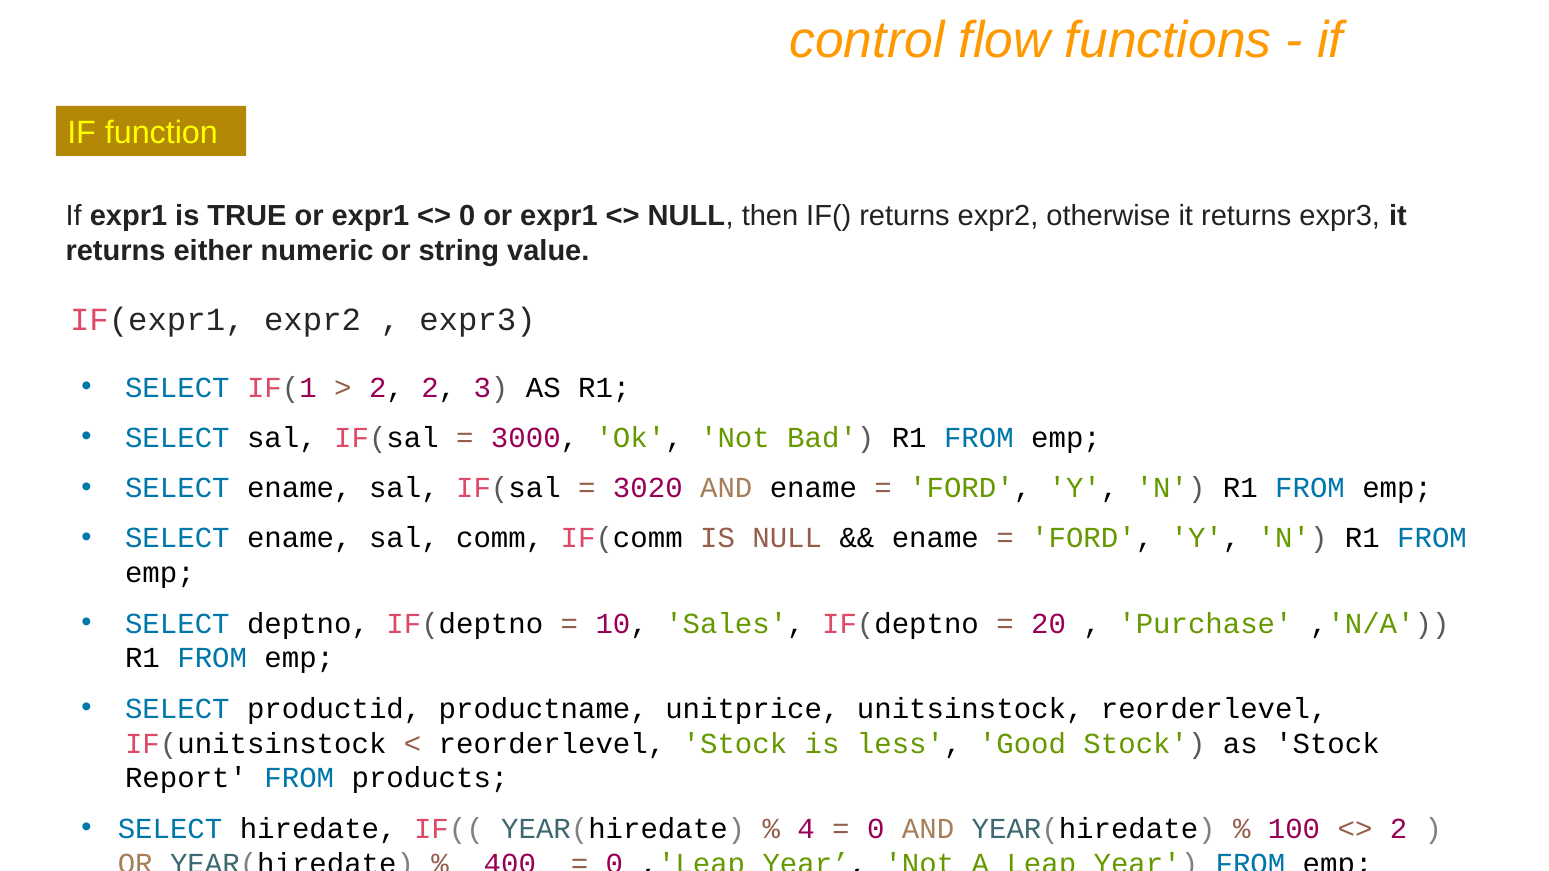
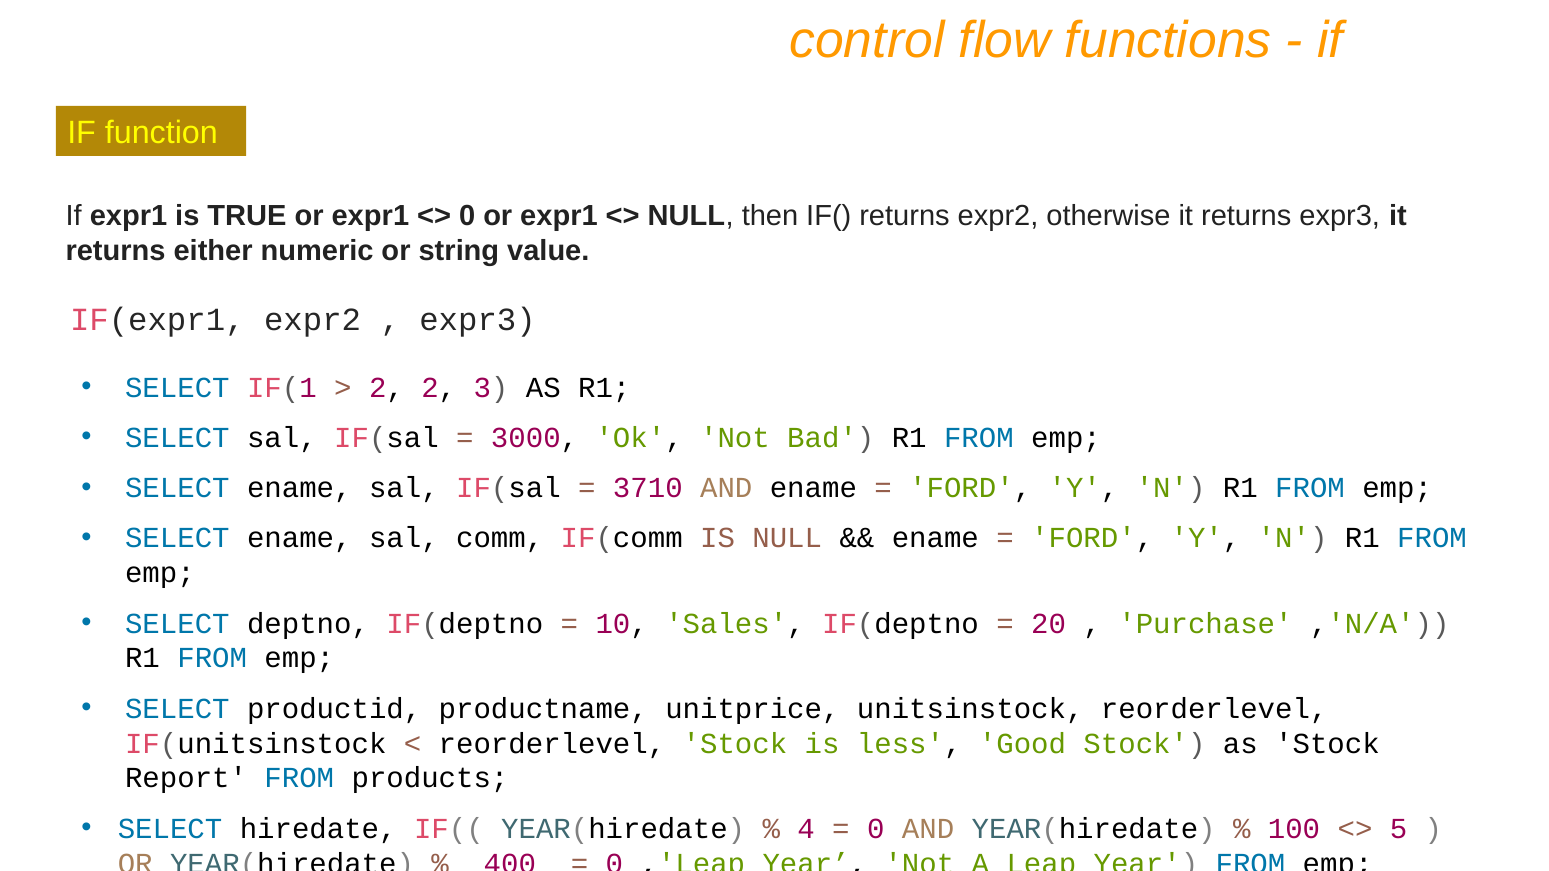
3020: 3020 -> 3710 (648, 488)
2: 2 -> 5 (1399, 829)
